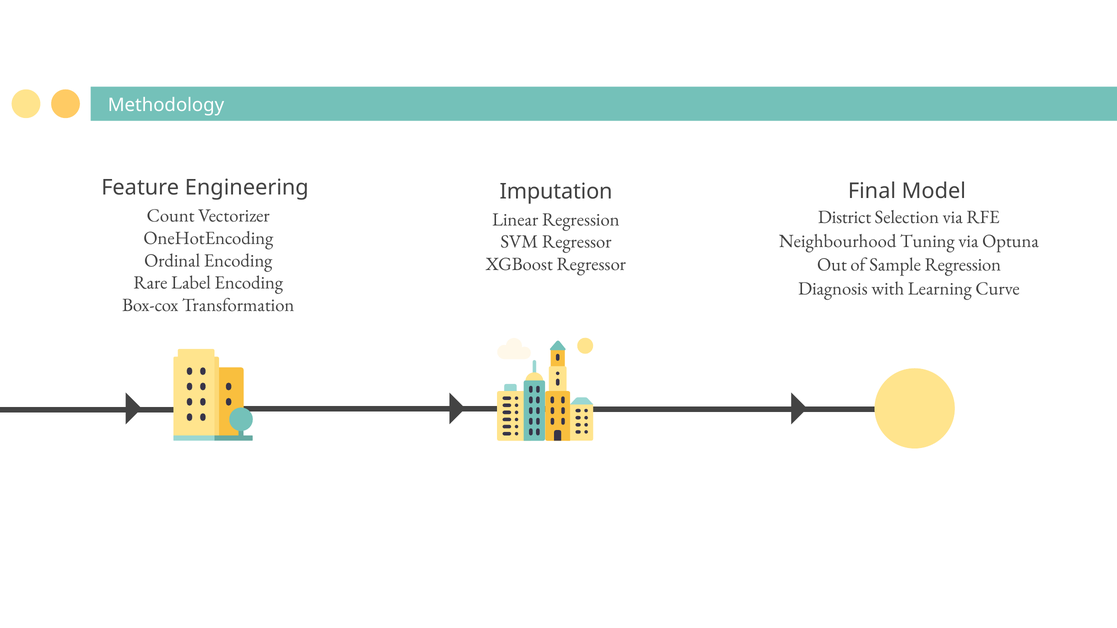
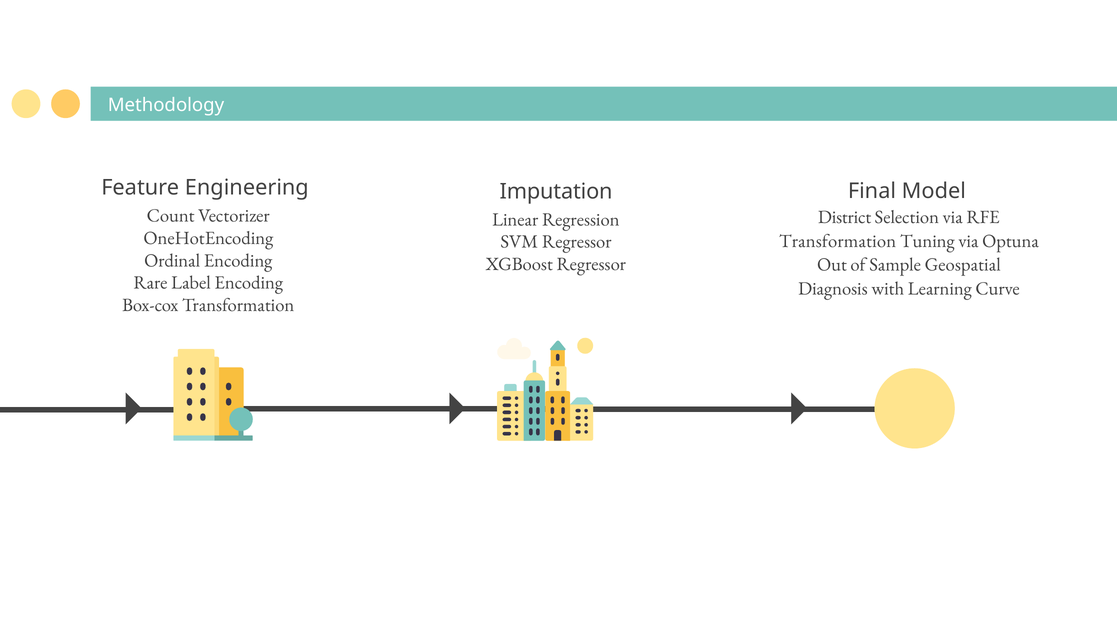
Neighbourhood: Neighbourhood -> Transformation (838, 241)
Sample Regression: Regression -> Geospatial (963, 265)
